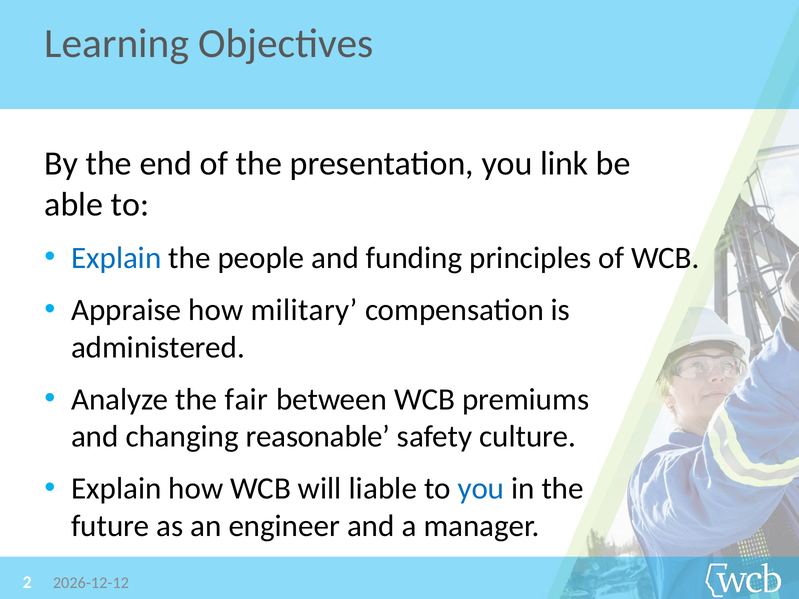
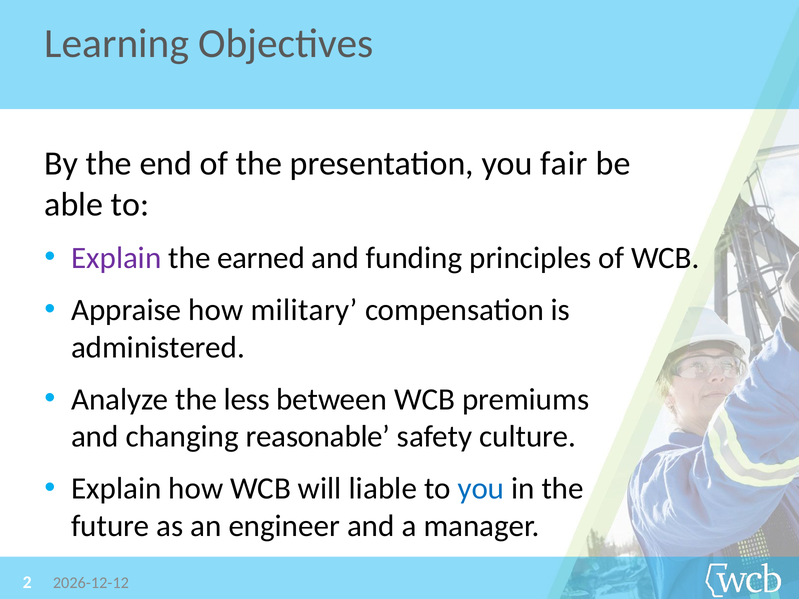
link: link -> fair (564, 163)
Explain colour: blue -> purple (116, 258)
people: people -> earned (261, 258)
fair: fair -> less (247, 400)
